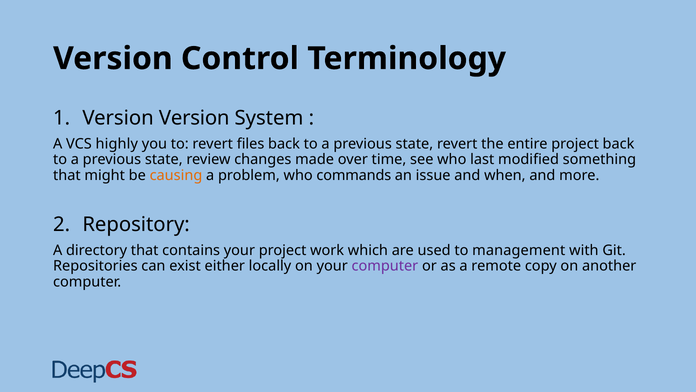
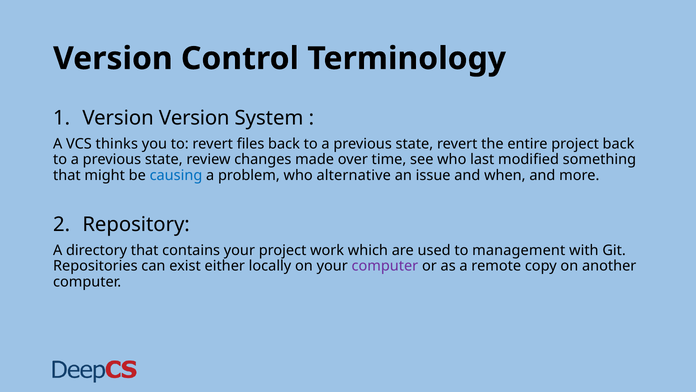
highly: highly -> thinks (117, 144)
causing colour: orange -> blue (176, 175)
commands: commands -> alternative (354, 175)
